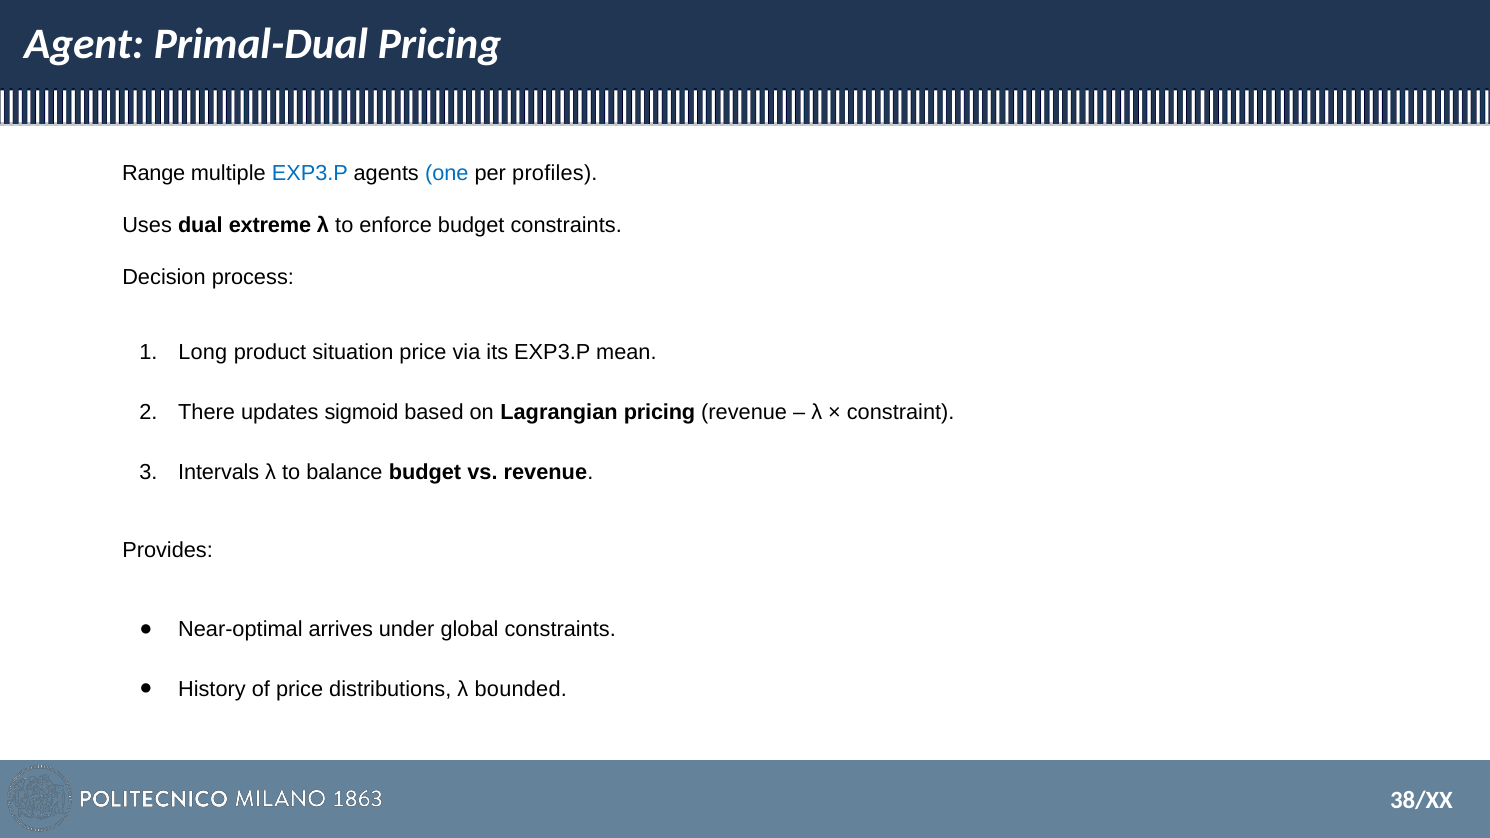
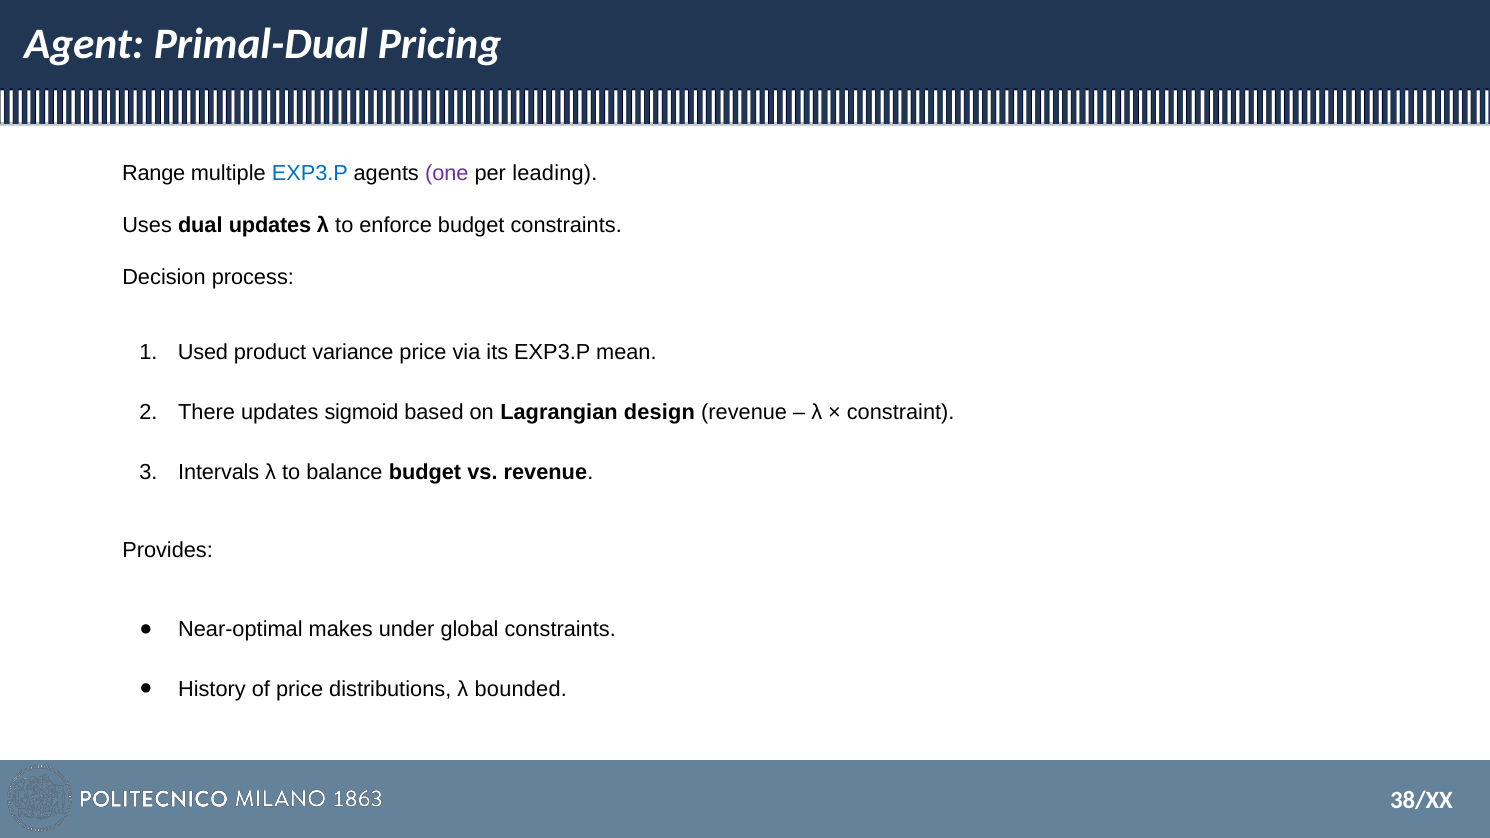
one colour: blue -> purple (447, 173)
profiles: profiles -> leading (555, 173)
dual extreme: extreme -> updates (270, 225)
Long: Long -> Used (203, 352)
situation: situation -> variance (353, 352)
Lagrangian pricing: pricing -> design (659, 412)
arrives: arrives -> makes (341, 629)
